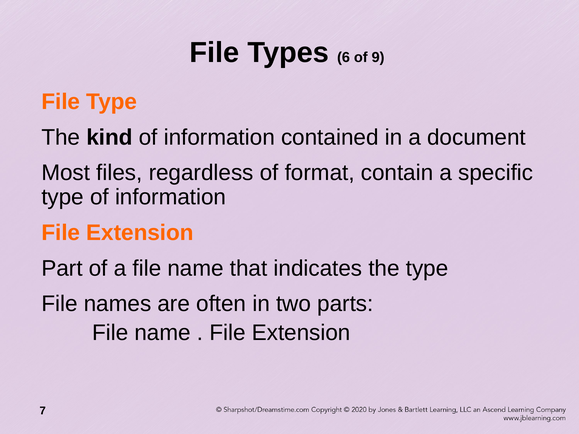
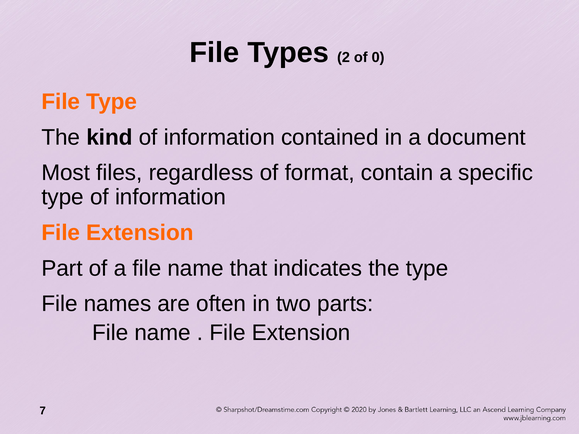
6: 6 -> 2 (344, 57)
9: 9 -> 0 (378, 57)
